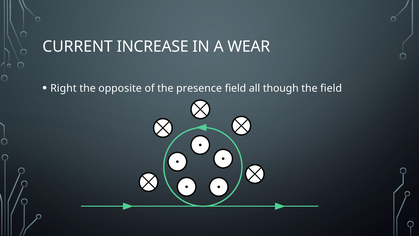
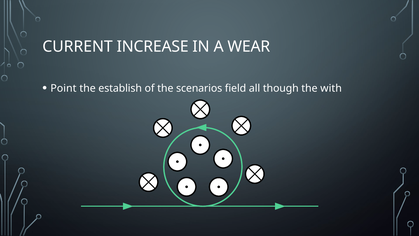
Right: Right -> Point (63, 88)
opposite: opposite -> establish (120, 88)
presence: presence -> scenarios (199, 88)
the field: field -> with (331, 88)
